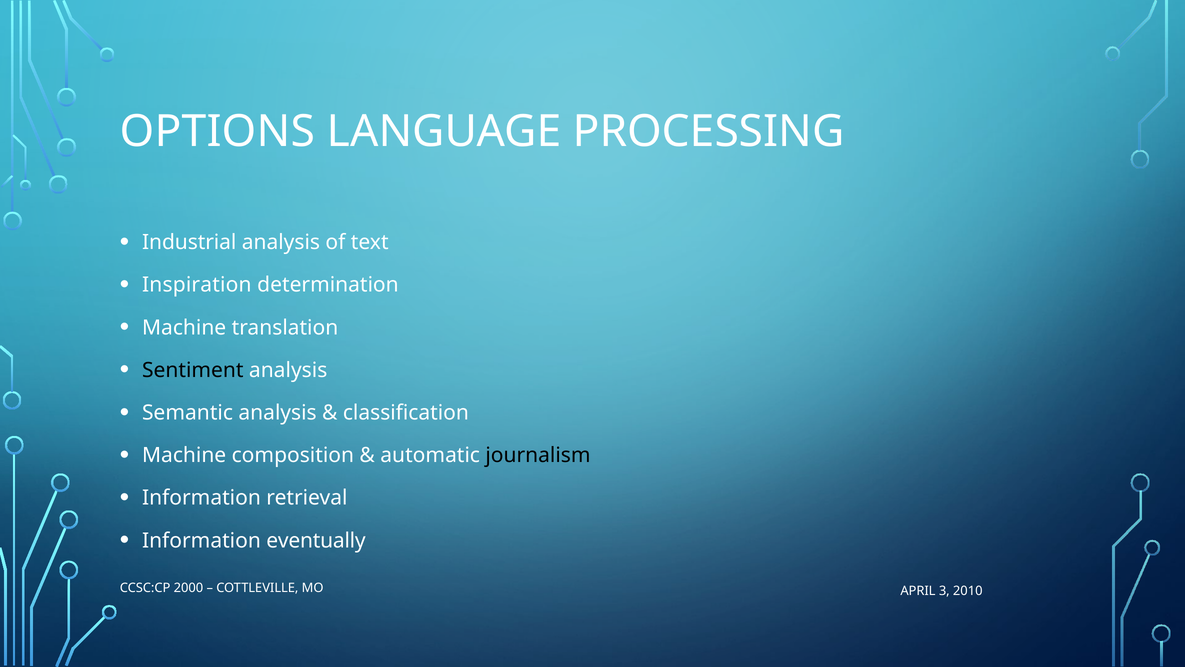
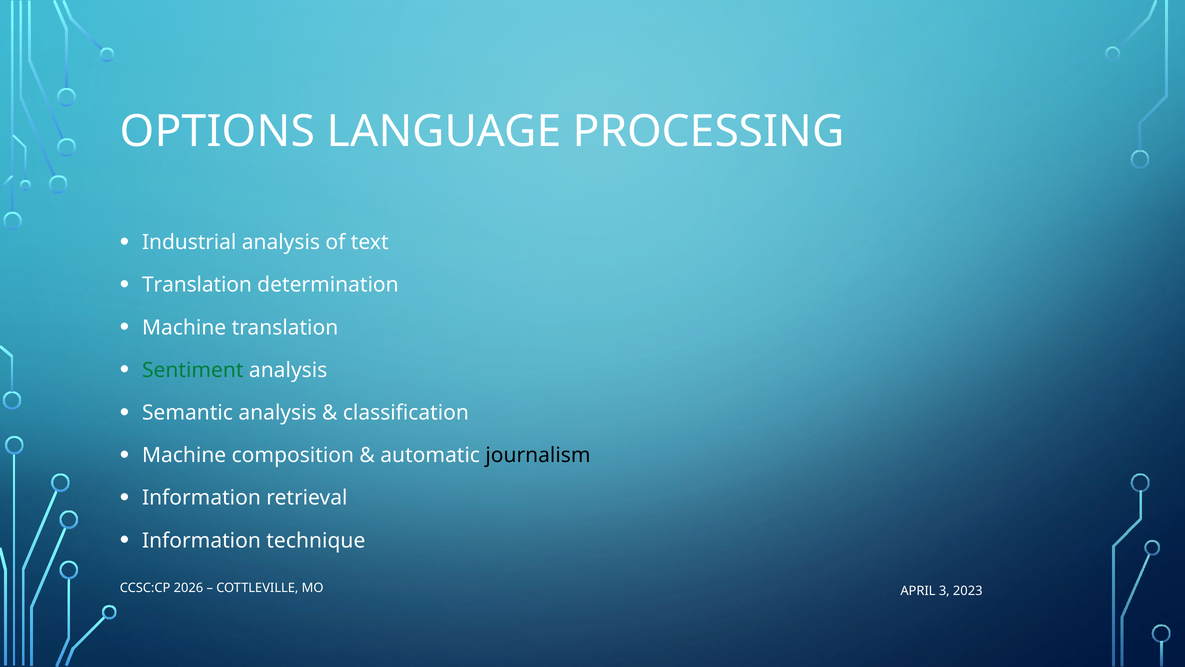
Inspiration: Inspiration -> Translation (197, 285)
Sentiment colour: black -> green (193, 370)
eventually: eventually -> technique (316, 540)
2000: 2000 -> 2026 (188, 588)
2010: 2010 -> 2023 (968, 590)
